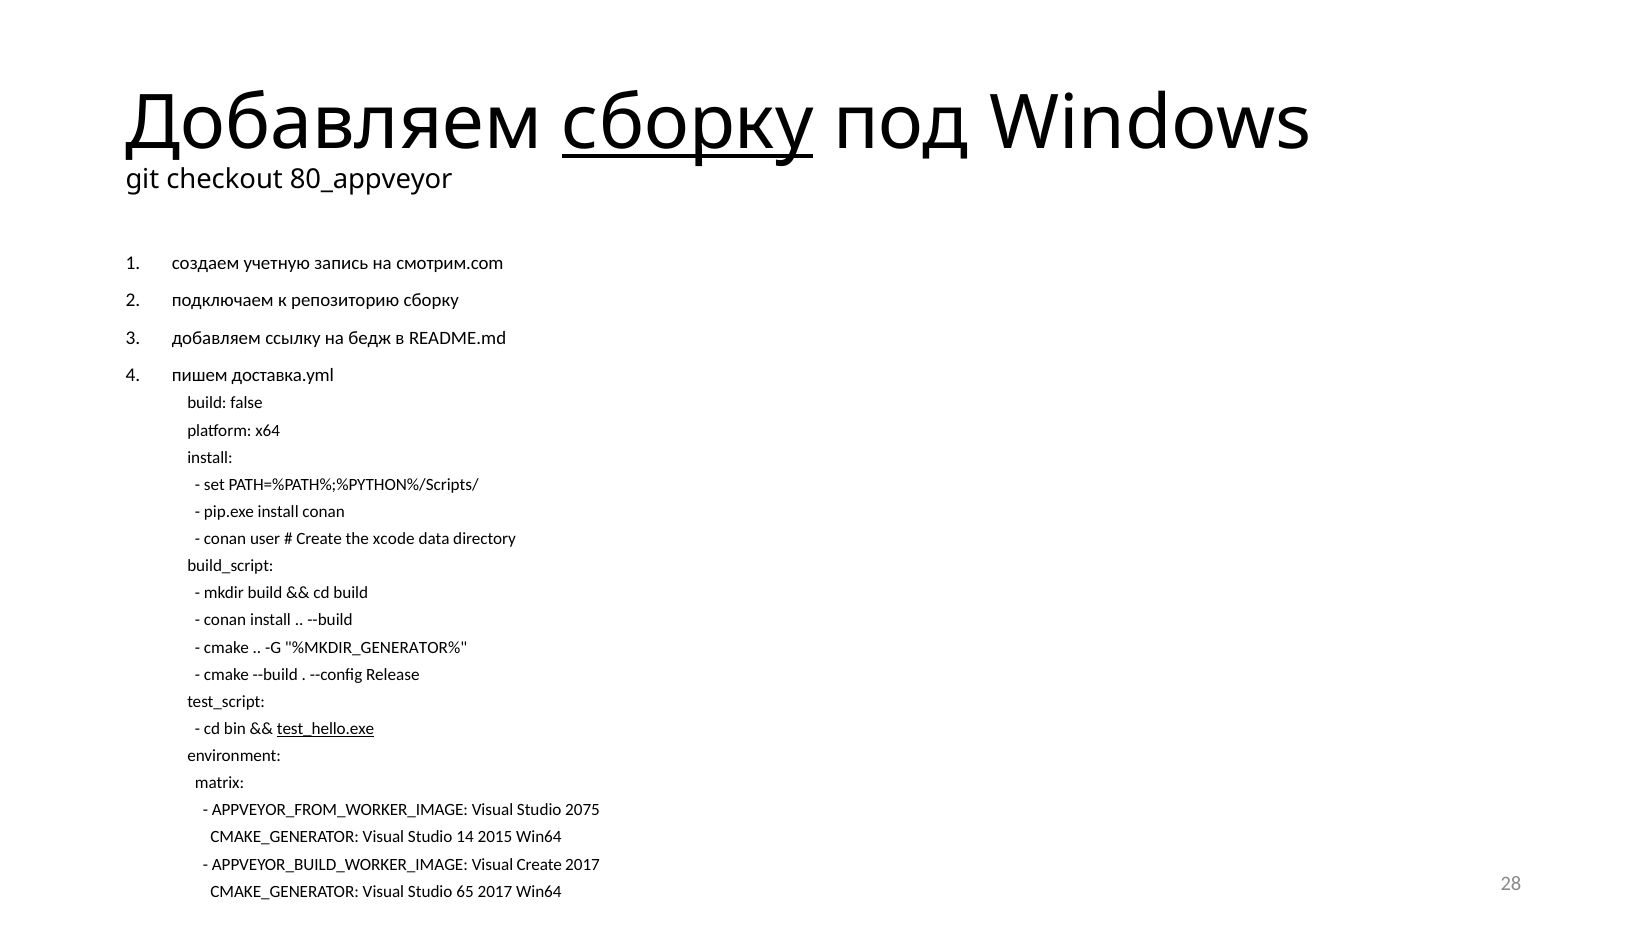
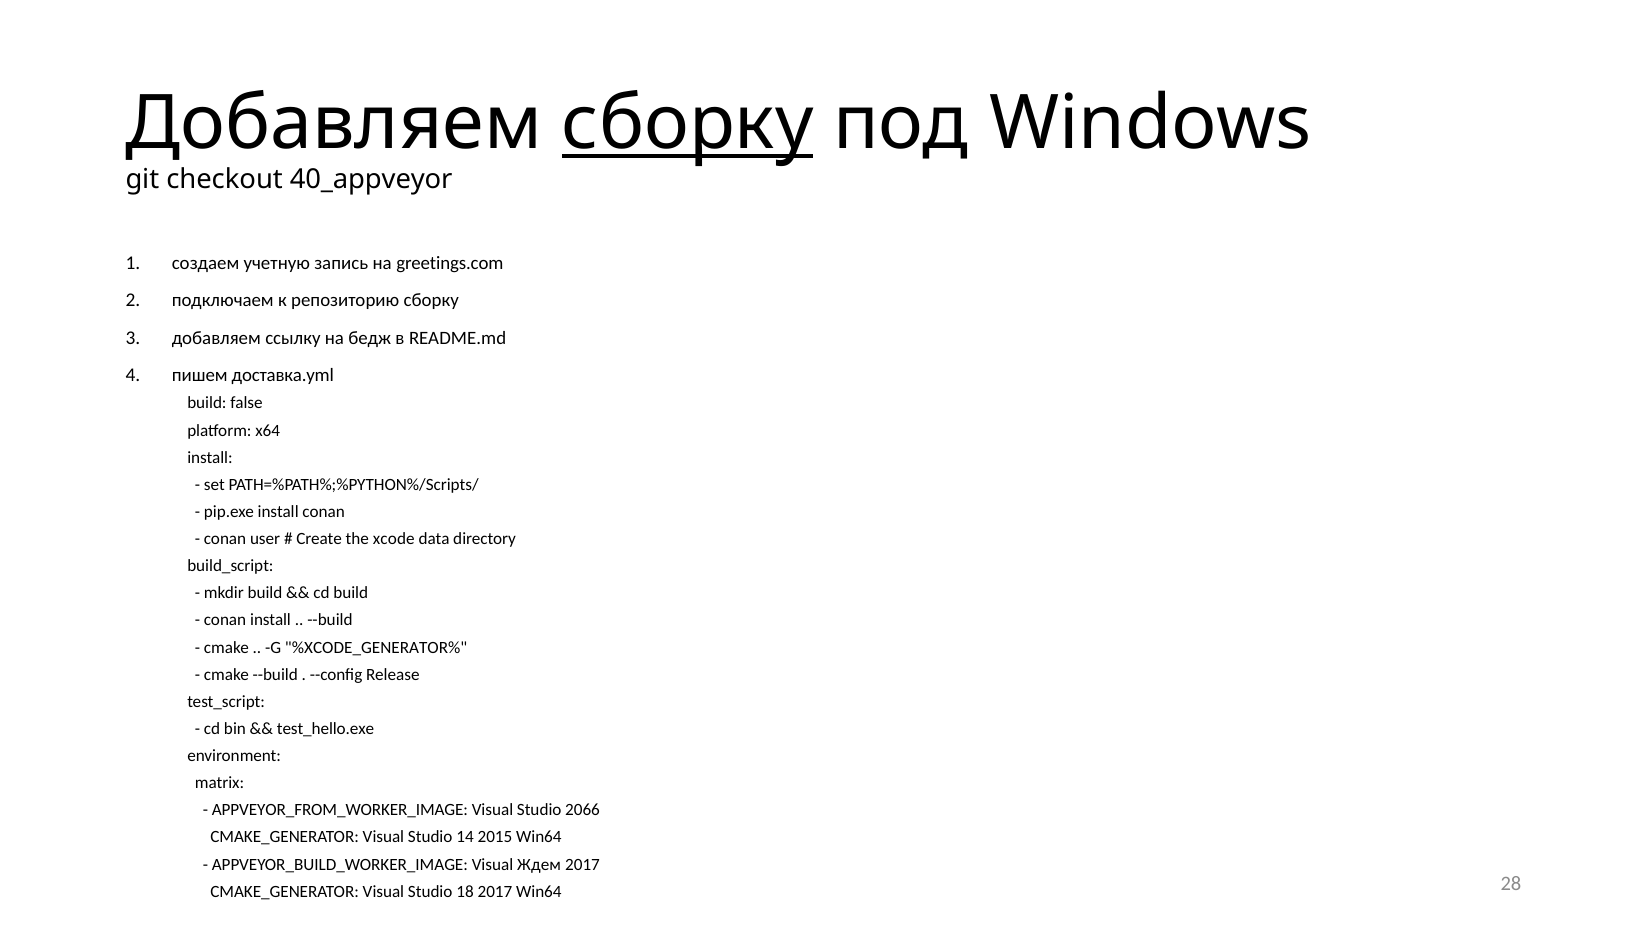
80_appveyor: 80_appveyor -> 40_appveyor (371, 179)
смотрим.com: смотрим.com -> greetings.com (450, 263)
%MKDIR_GENERATOR%: %MKDIR_GENERATOR% -> %XCODE_GENERATOR% (376, 648)
test_hello.exe underline: present -> none (326, 729)
2075: 2075 -> 2066 (583, 811)
Visual Create: Create -> Ждем (539, 865)
65: 65 -> 18 (465, 892)
